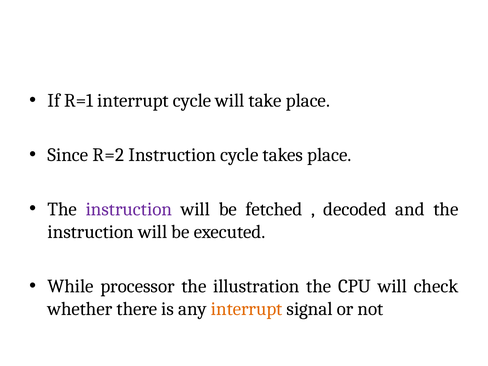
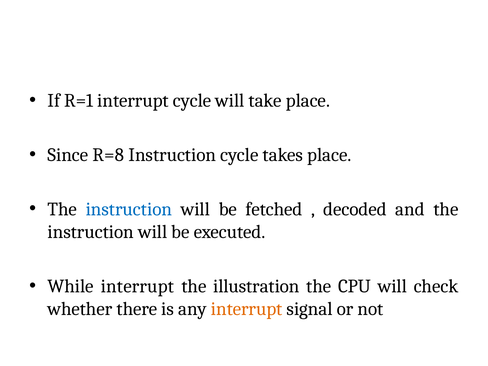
R=2: R=2 -> R=8 (108, 155)
instruction colour: purple -> blue (129, 209)
While processor: processor -> interrupt (137, 286)
